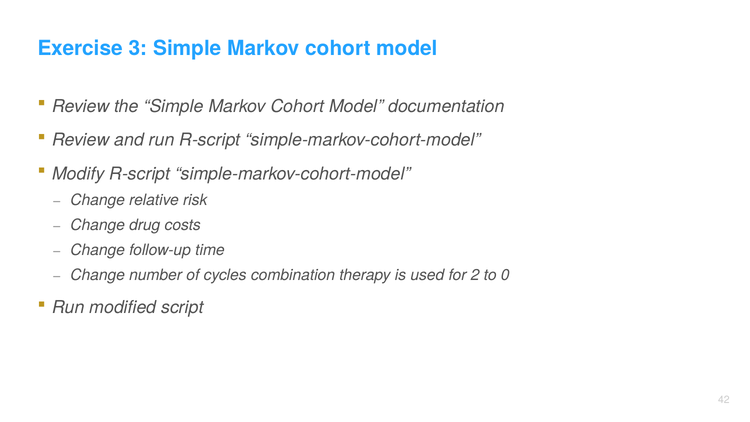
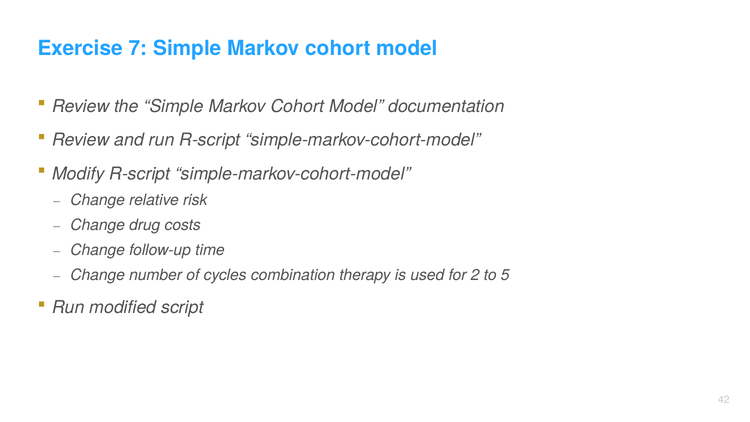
3: 3 -> 7 (138, 48)
0: 0 -> 5 (505, 275)
